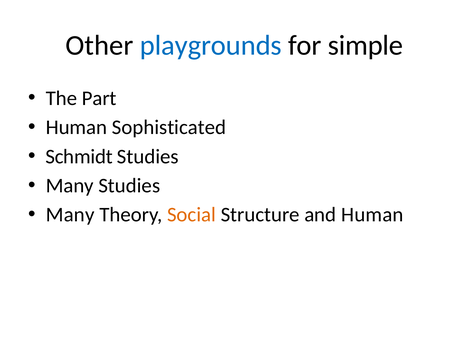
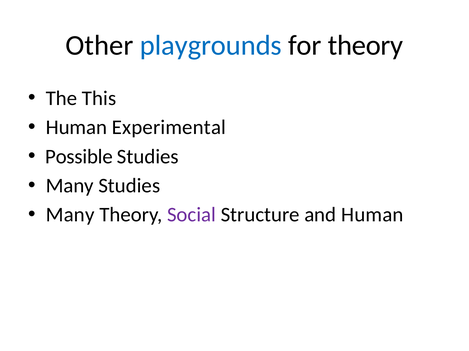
for simple: simple -> theory (366, 45)
Part: Part -> This (99, 98)
Sophisticated: Sophisticated -> Experimental (169, 128)
Schmidt: Schmidt -> Possible (79, 157)
Social colour: orange -> purple (192, 215)
